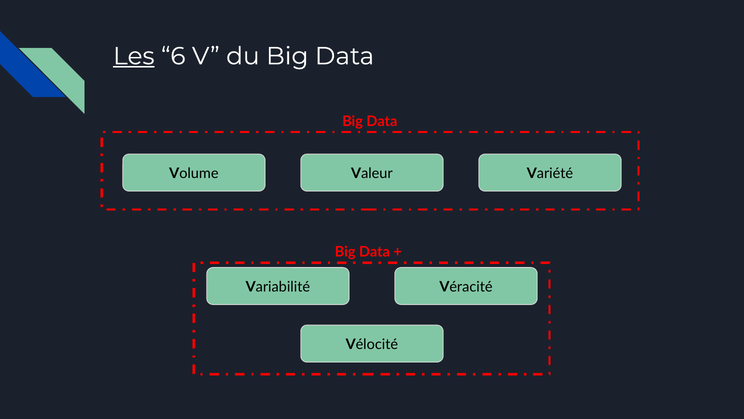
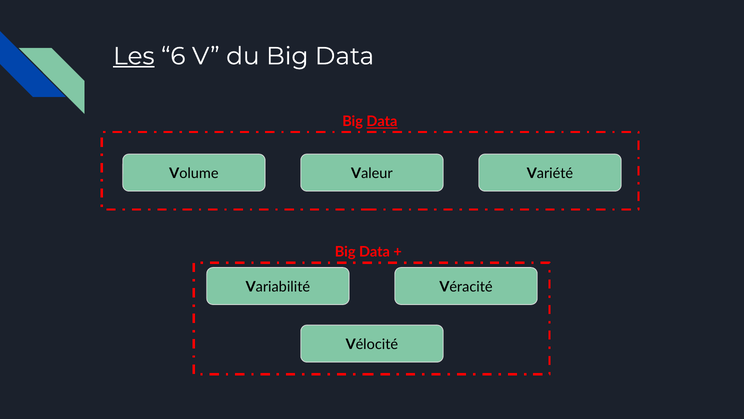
Data underline: none -> present (382, 122)
